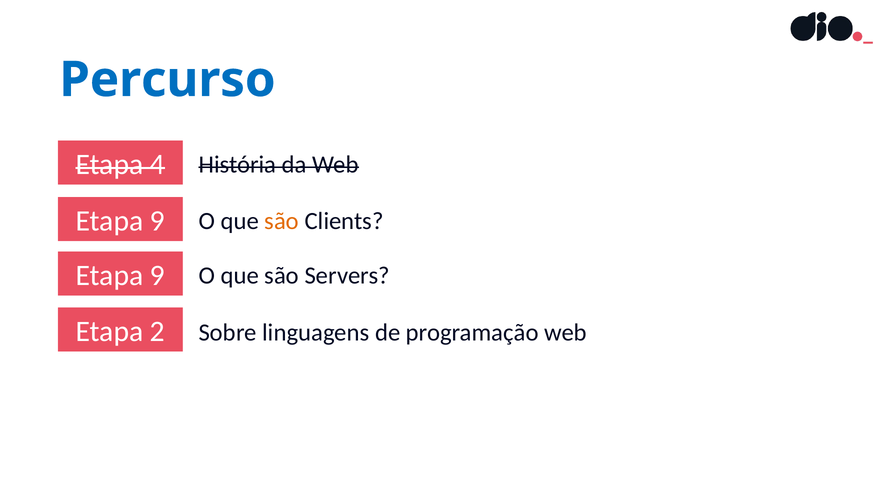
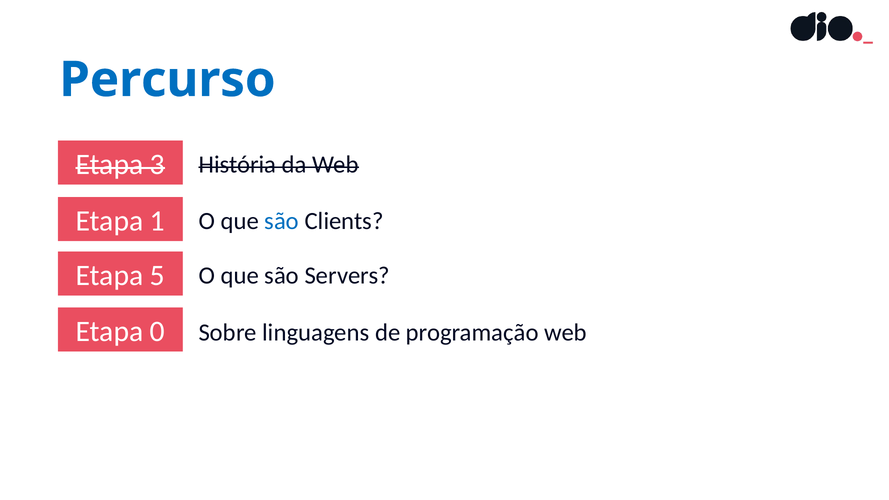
4: 4 -> 3 (157, 165)
9: 9 -> 1 (157, 221)
são colour: orange -> blue (282, 221)
9: 9 -> 5 (157, 276)
2: 2 -> 0 (157, 332)
